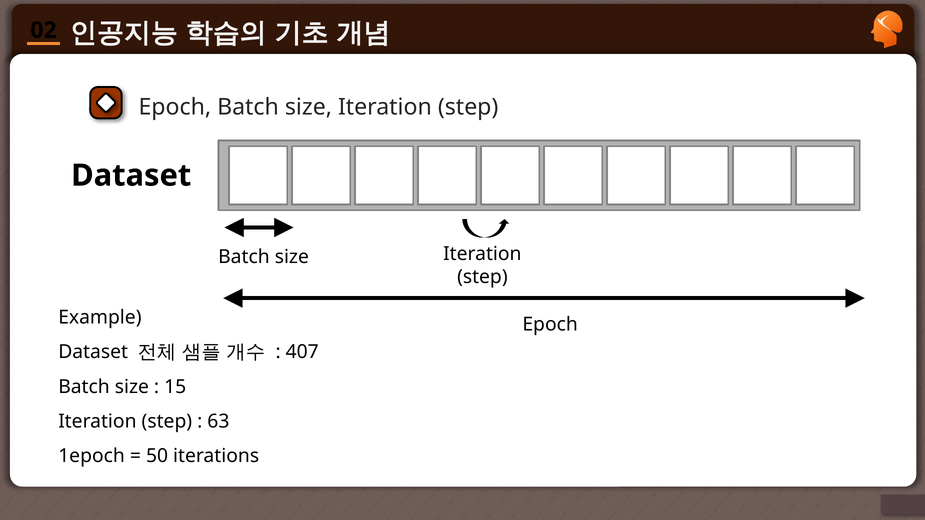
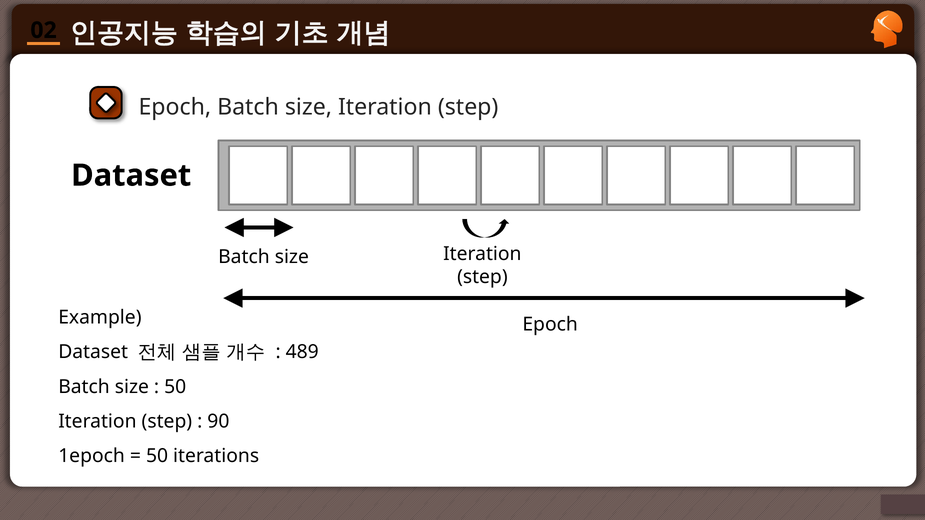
407: 407 -> 489 (302, 352)
15: 15 -> 50 (175, 387)
63: 63 -> 90 (218, 422)
